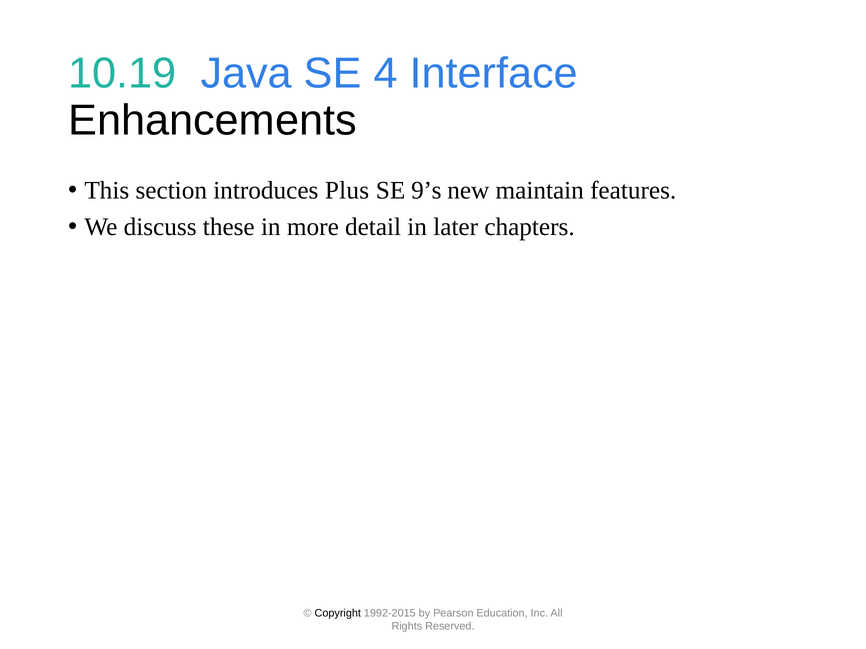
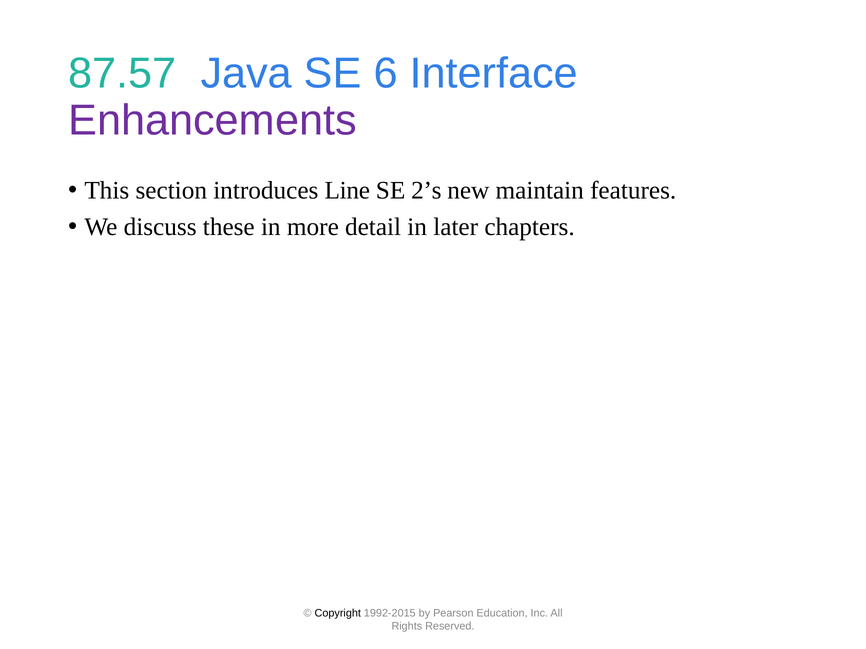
10.19: 10.19 -> 87.57 (122, 74)
4: 4 -> 6 (386, 74)
Enhancements colour: black -> purple (212, 120)
Plus: Plus -> Line (347, 191)
9’s: 9’s -> 2’s (426, 191)
